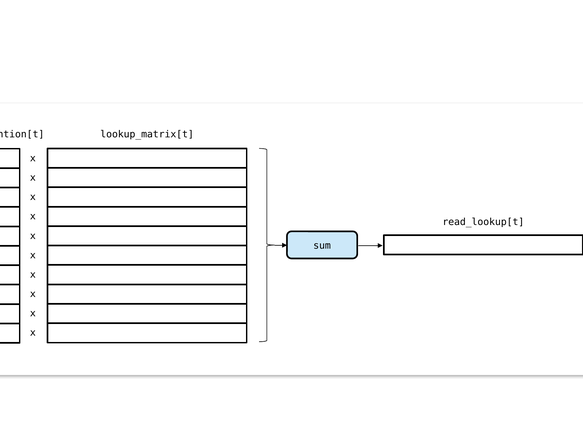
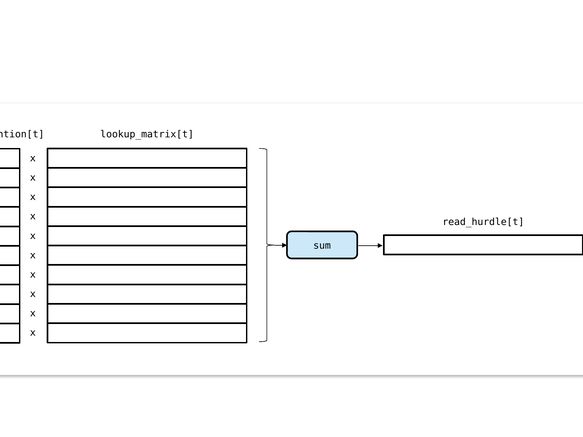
read_lookup[t: read_lookup[t -> read_hurdle[t (483, 222)
